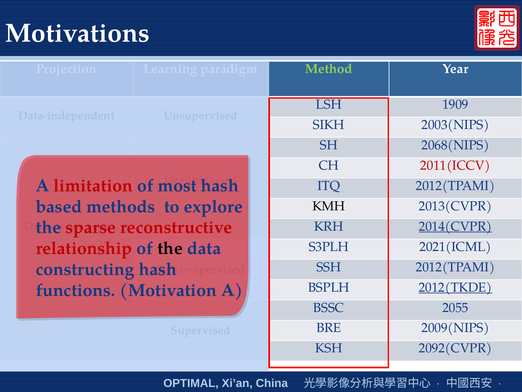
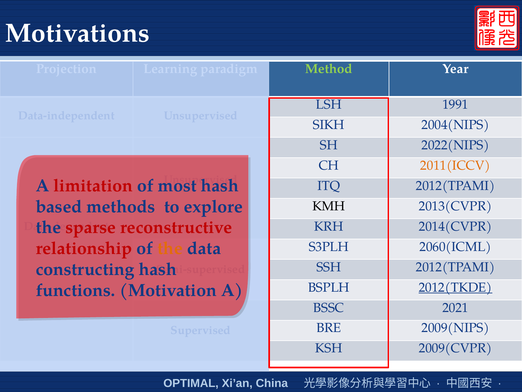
1909: 1909 -> 1991 (455, 104)
2003(NIPS: 2003(NIPS -> 2004(NIPS (455, 125)
2068(NIPS: 2068(NIPS -> 2022(NIPS (455, 145)
2011(ICCV colour: red -> orange (455, 165)
2014(CVPR underline: present -> none (455, 226)
2021(ICML: 2021(ICML -> 2060(ICML (455, 246)
the colour: black -> orange (170, 248)
2055: 2055 -> 2021 (455, 307)
2092(CVPR: 2092(CVPR -> 2009(CVPR (455, 348)
